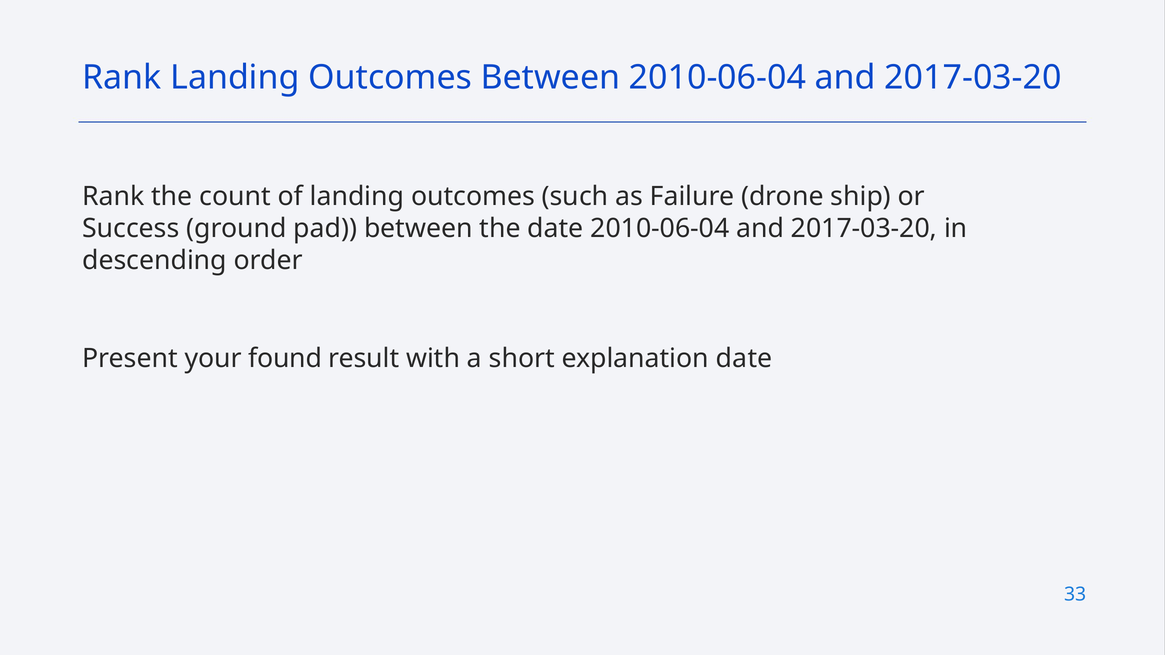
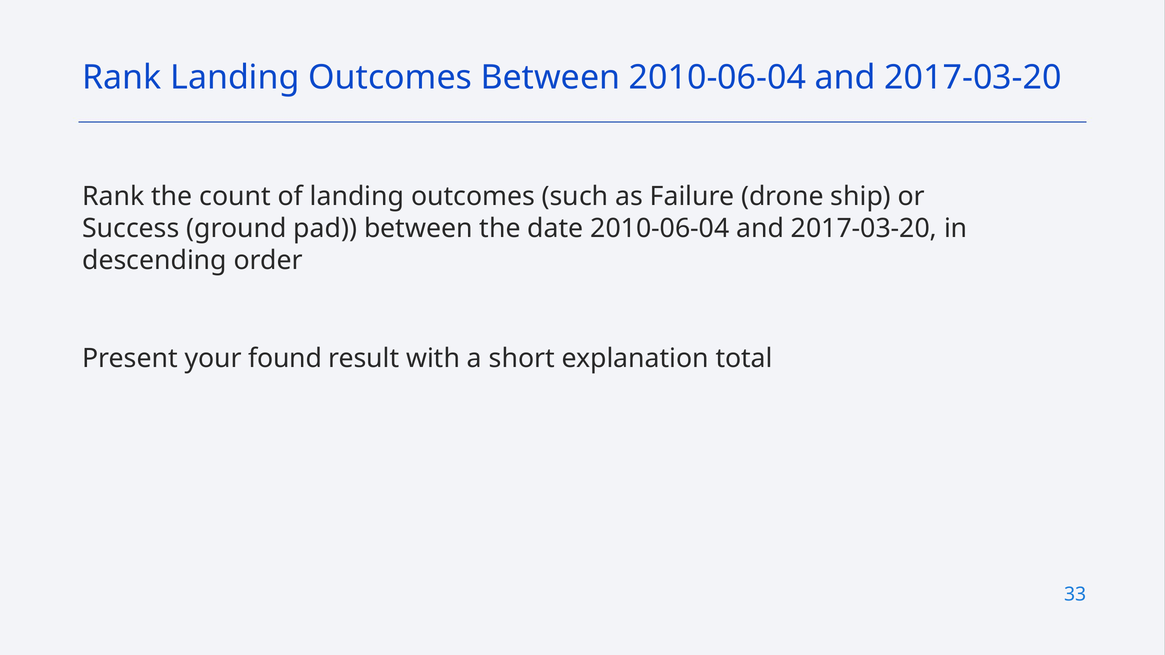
explanation date: date -> total (744, 359)
